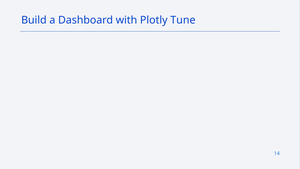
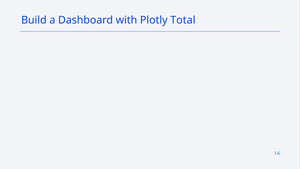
Tune: Tune -> Total (183, 20)
